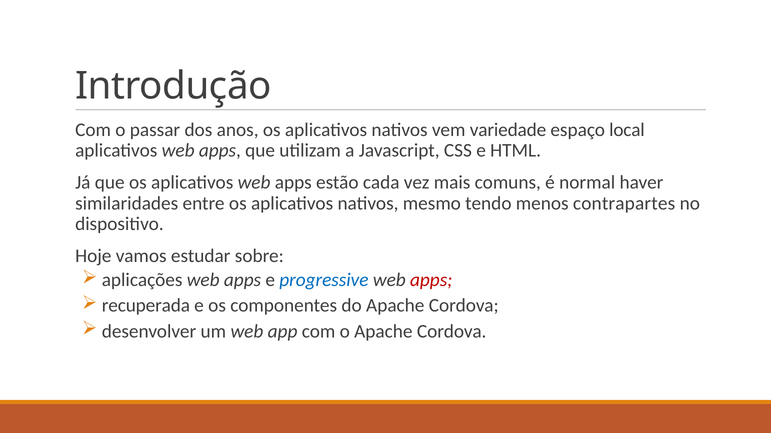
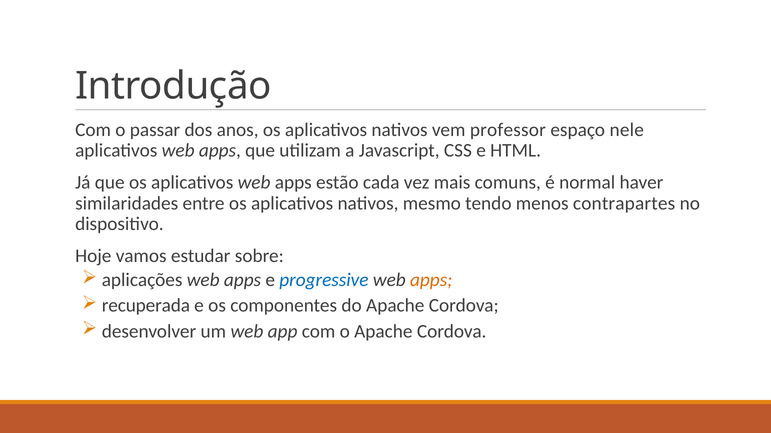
variedade: variedade -> professor (508, 130)
local: local -> nele (627, 130)
apps colour: red -> orange (431, 280)
